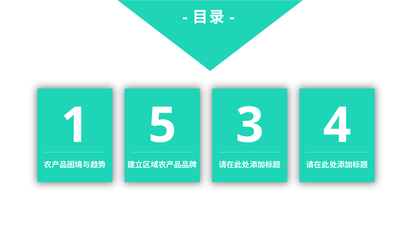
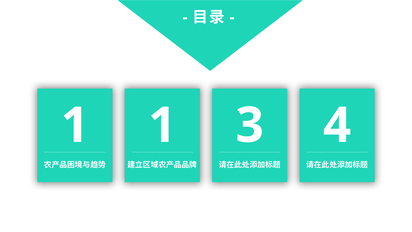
1 5: 5 -> 1 (162, 125)
